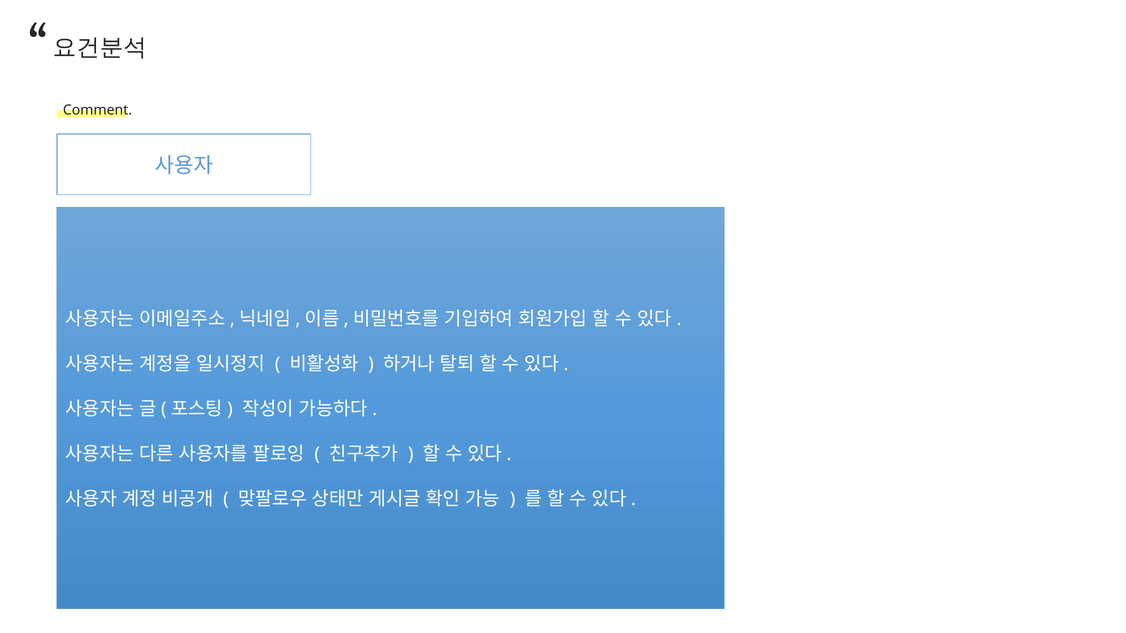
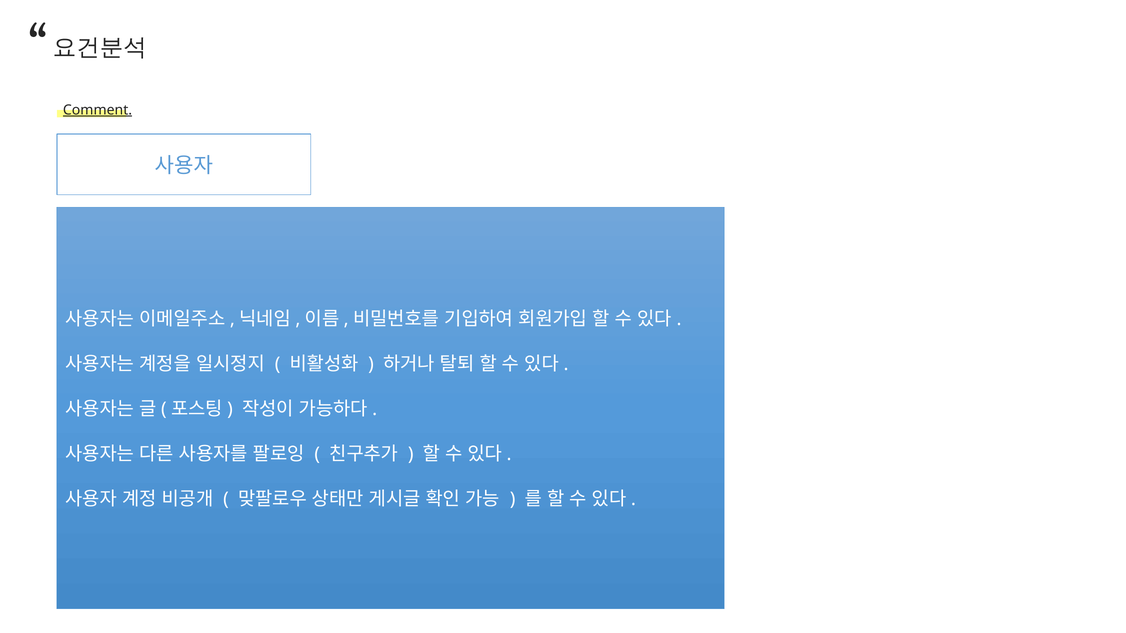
Comment underline: none -> present (98, 110)
